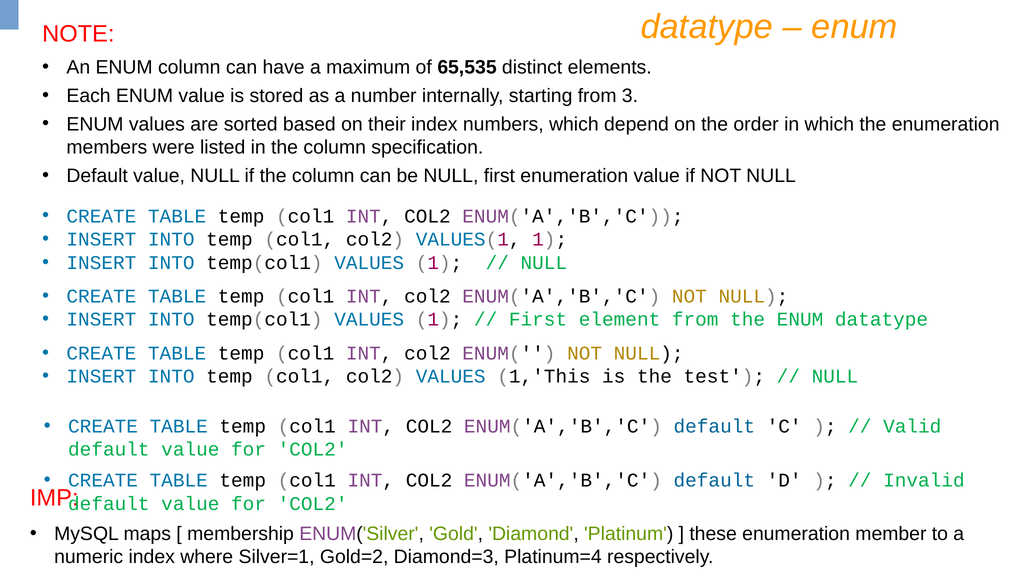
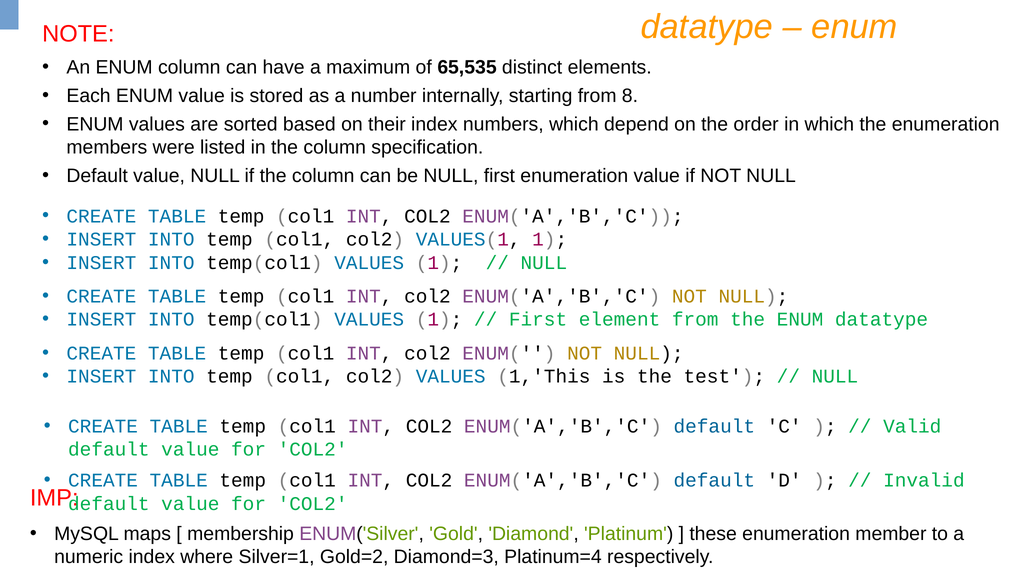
3: 3 -> 8 (630, 96)
